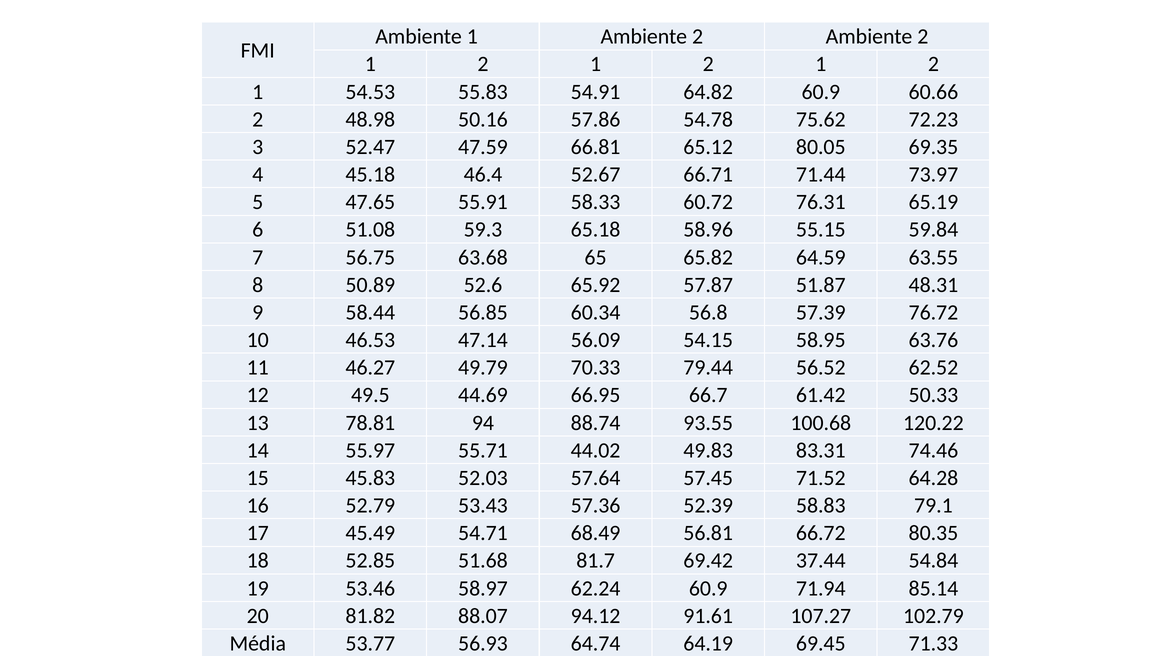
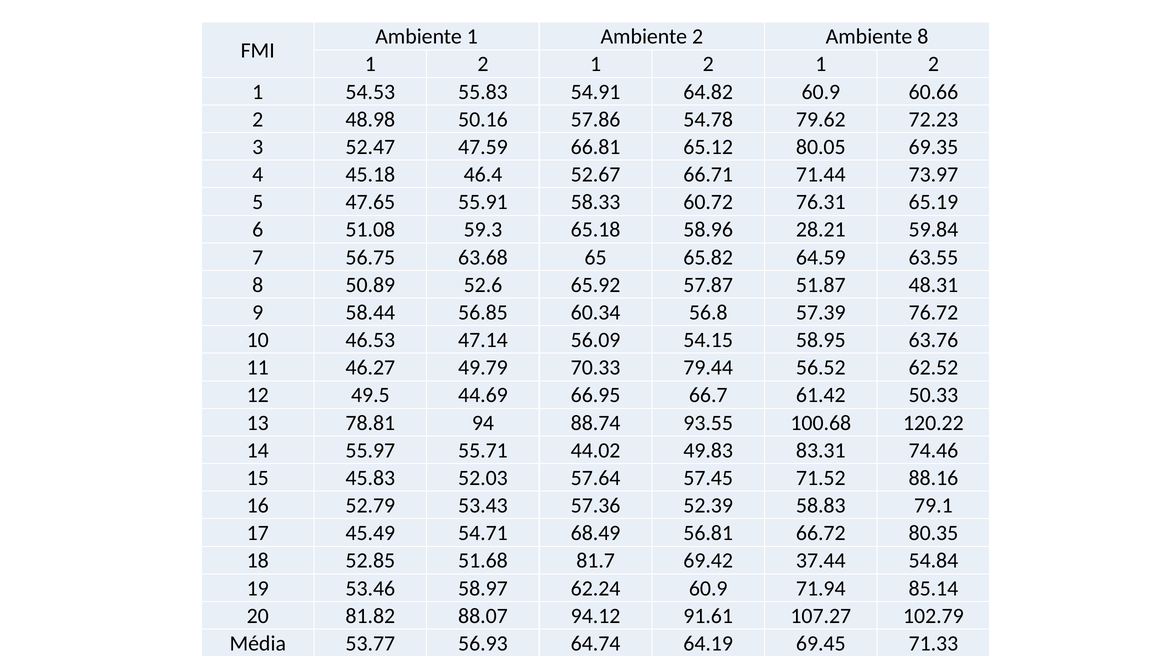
2 Ambiente 2: 2 -> 8 (923, 37)
75.62: 75.62 -> 79.62 (821, 119)
55.15: 55.15 -> 28.21 (821, 230)
64.28: 64.28 -> 88.16 (933, 478)
